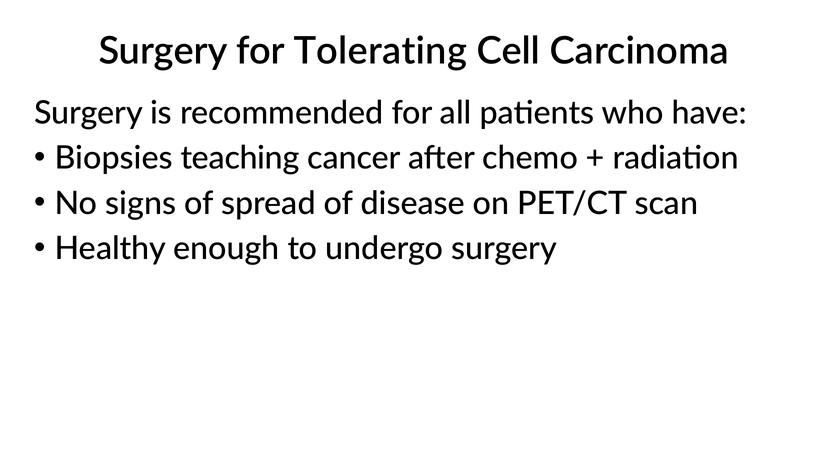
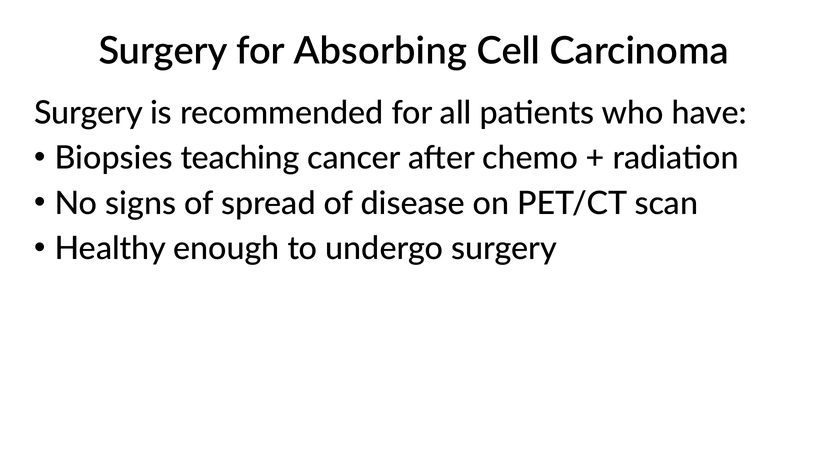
Tolerating: Tolerating -> Absorbing (380, 51)
